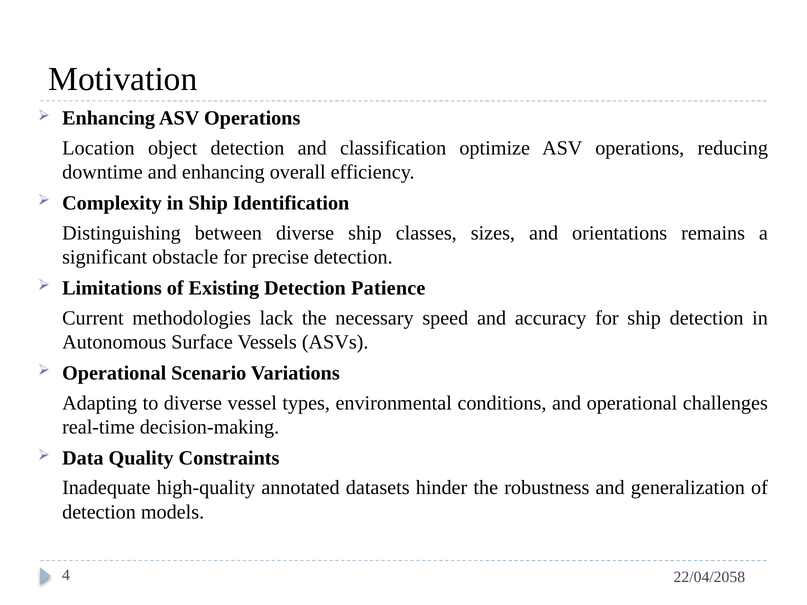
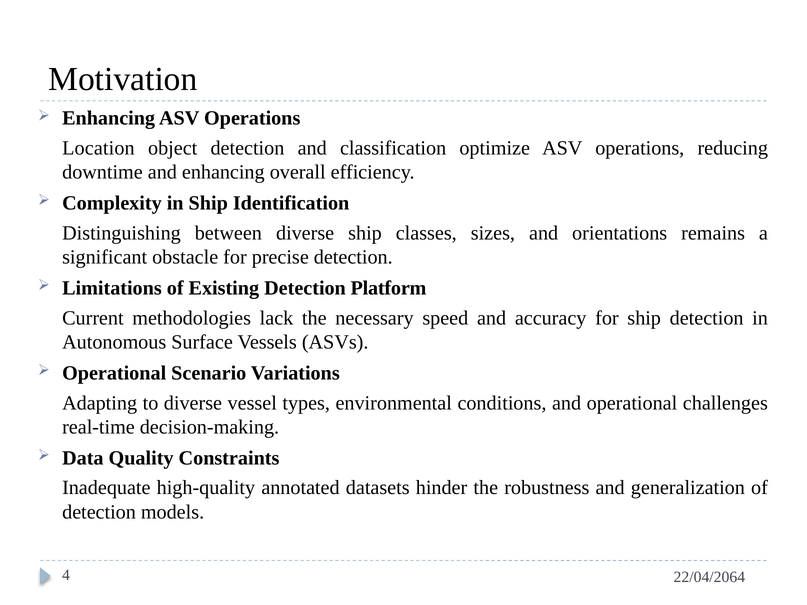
Patience: Patience -> Platform (389, 288)
22/04/2058: 22/04/2058 -> 22/04/2064 (709, 577)
